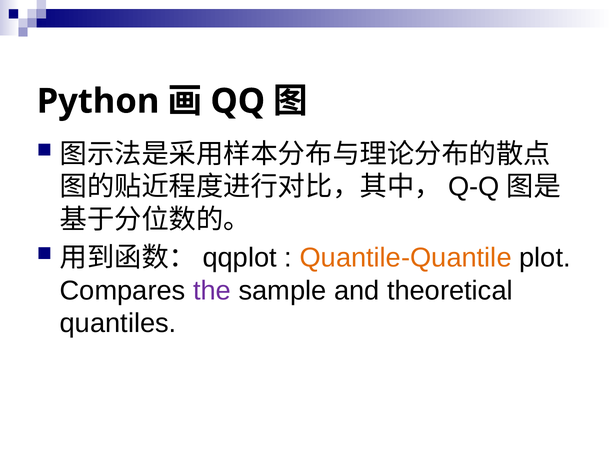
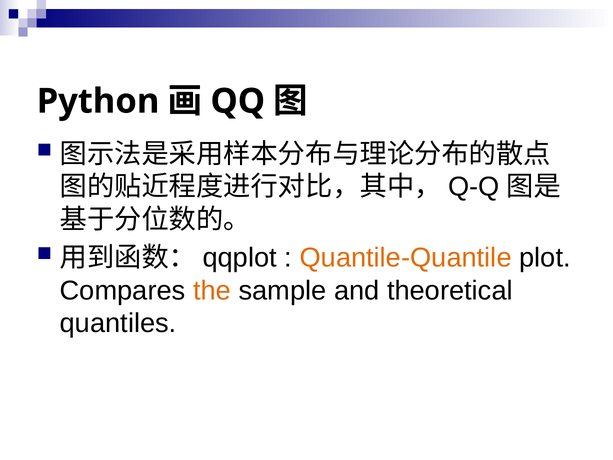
the colour: purple -> orange (212, 290)
